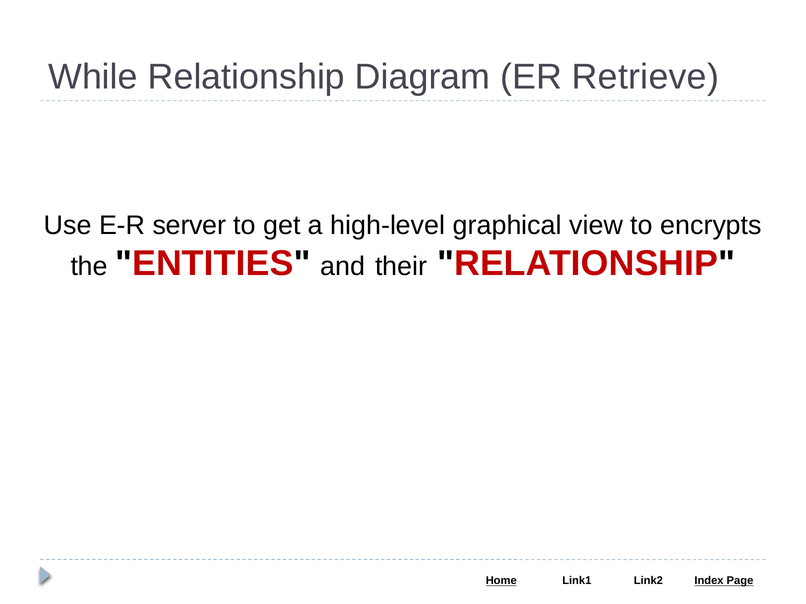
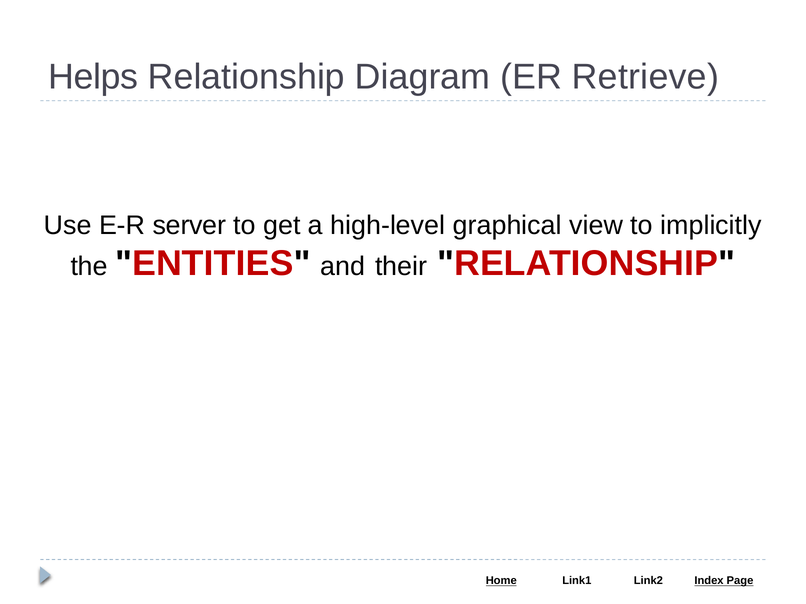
While: While -> Helps (93, 77)
encrypts: encrypts -> implicitly (711, 225)
